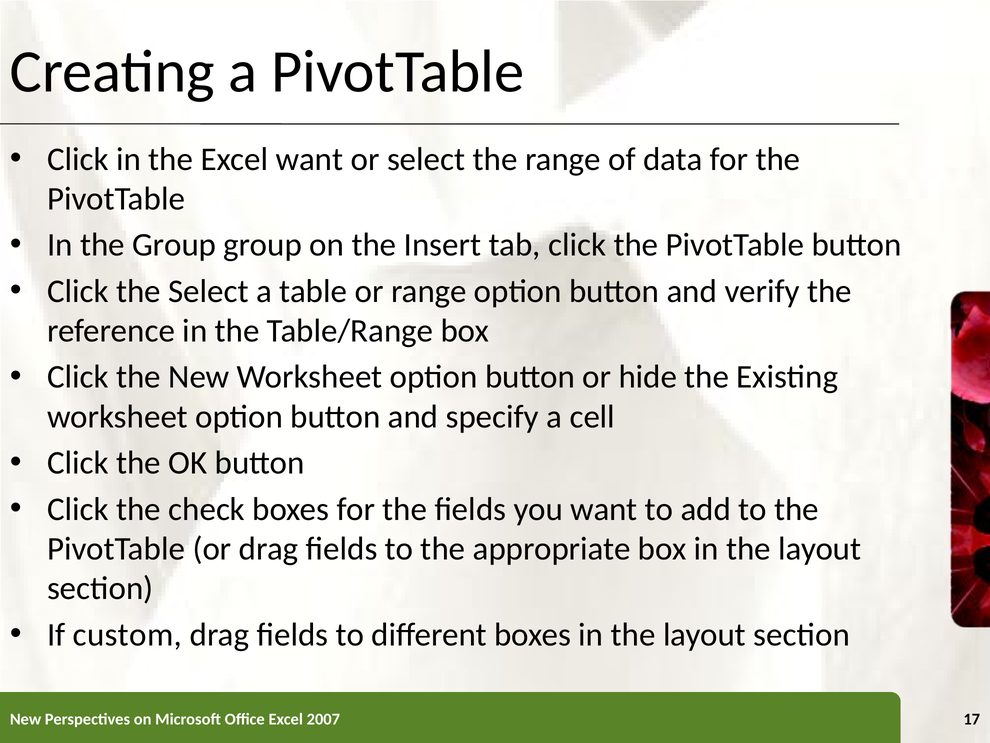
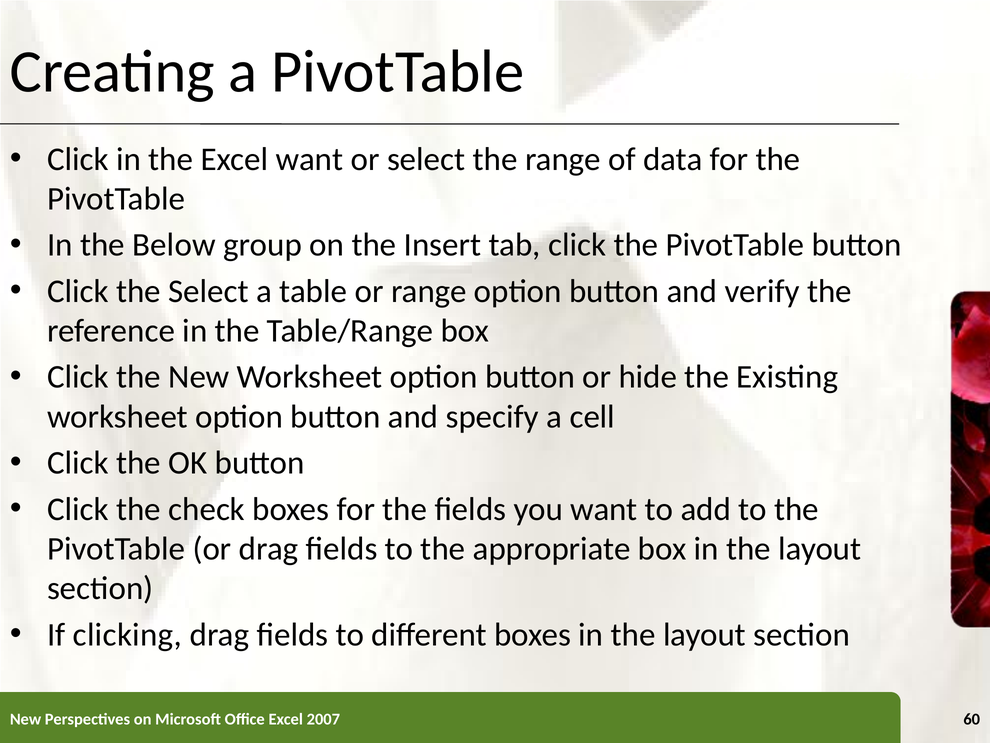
the Group: Group -> Below (174, 245)
custom: custom -> clicking (127, 634)
17: 17 -> 60 (972, 719)
